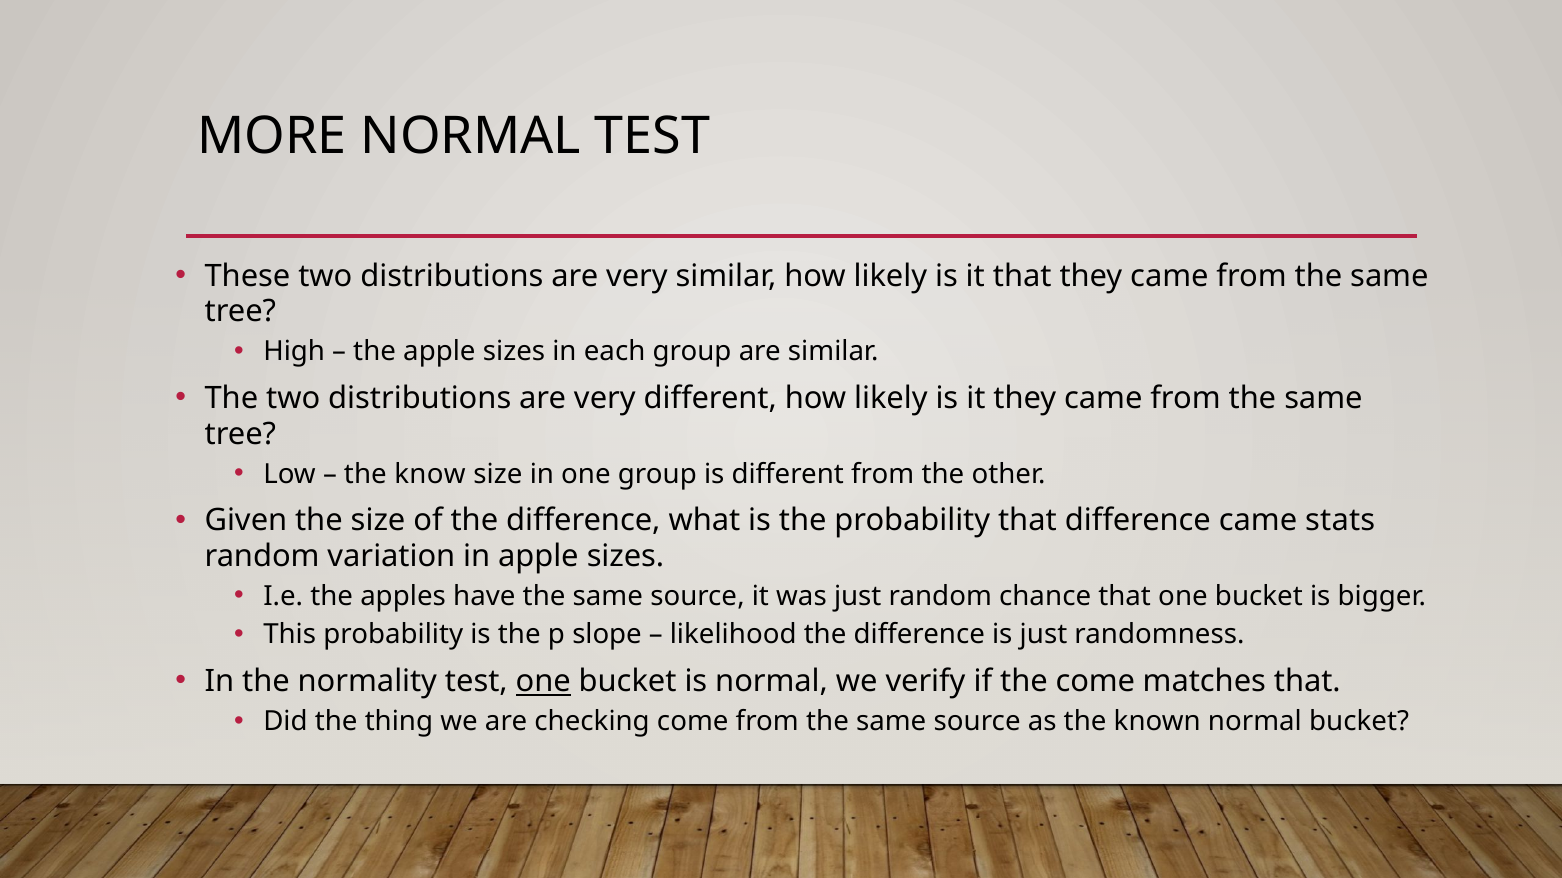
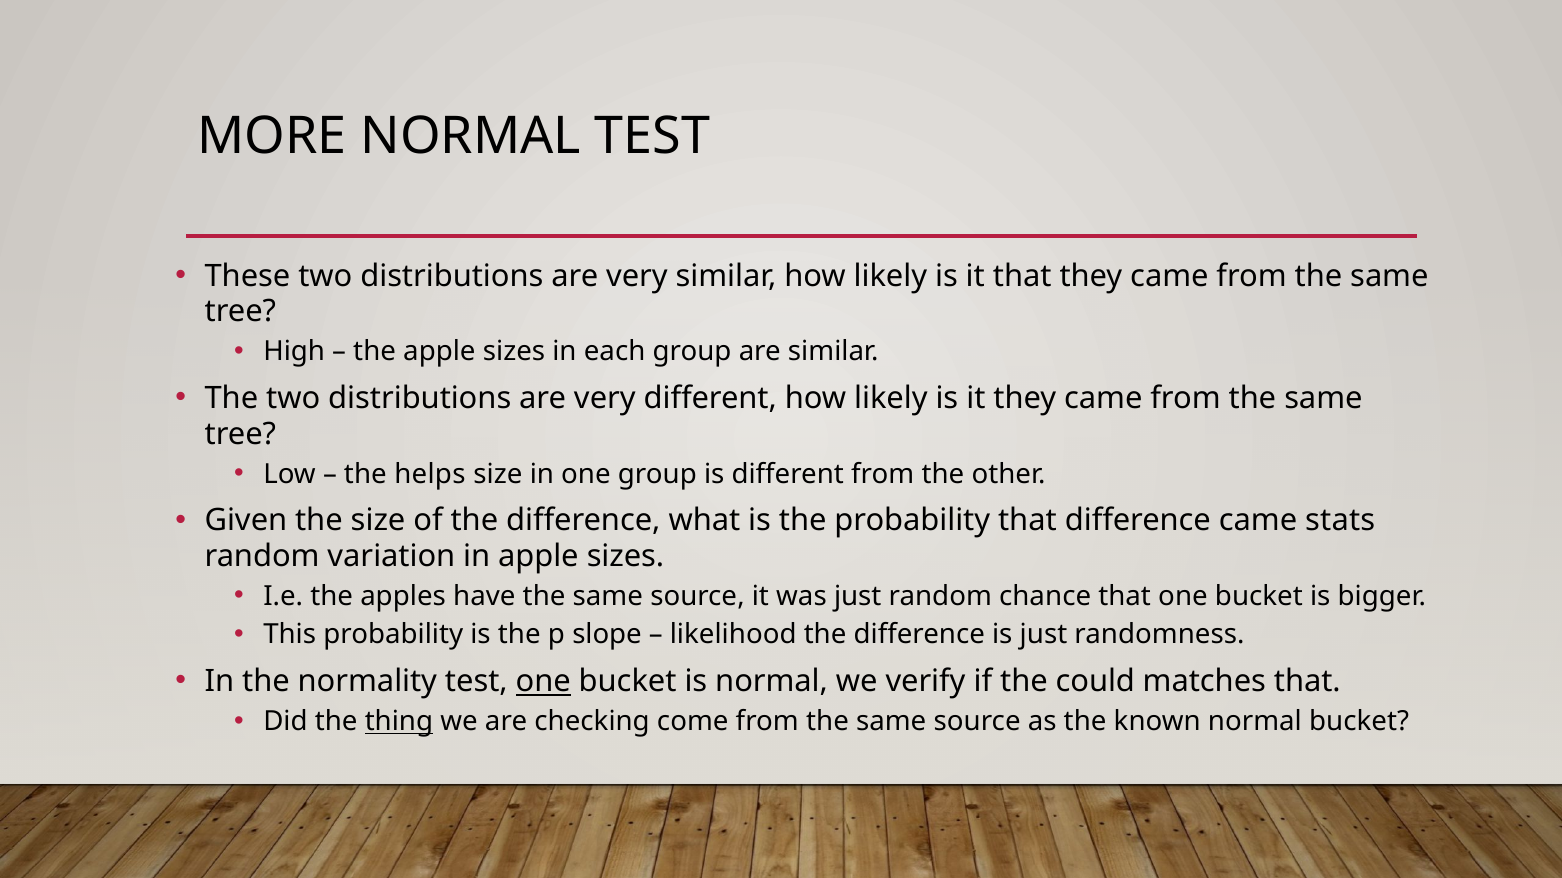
know: know -> helps (430, 474)
the come: come -> could (1095, 682)
thing underline: none -> present (399, 722)
